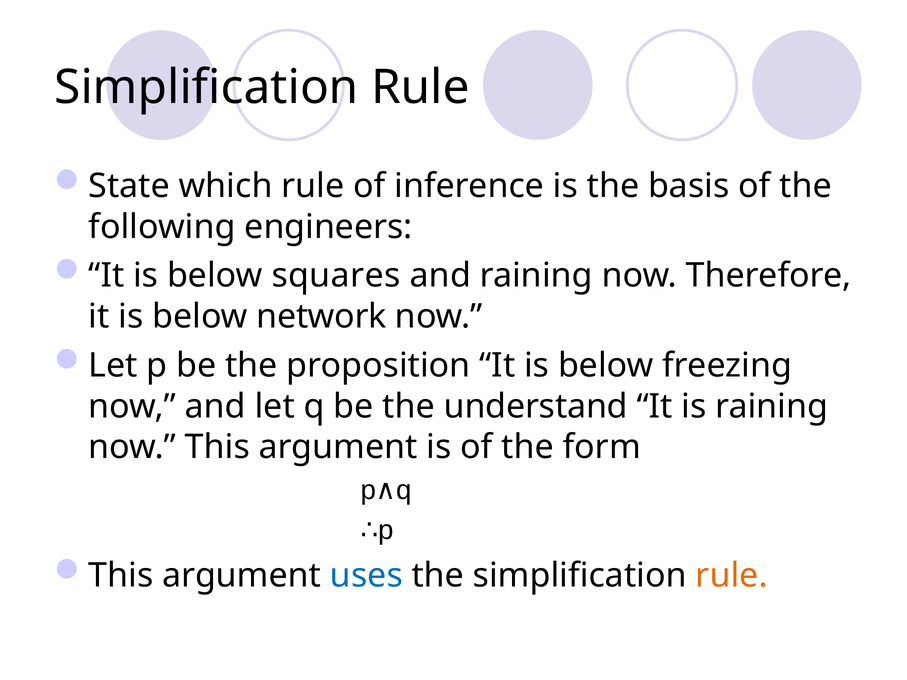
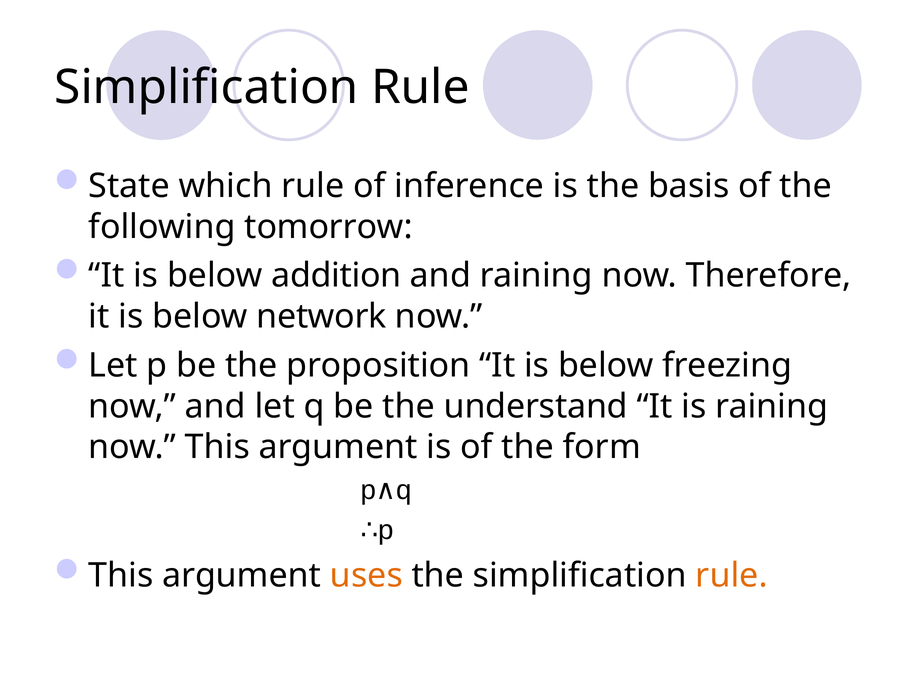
engineers: engineers -> tomorrow (329, 227)
squares: squares -> addition (336, 276)
uses colour: blue -> orange (366, 576)
